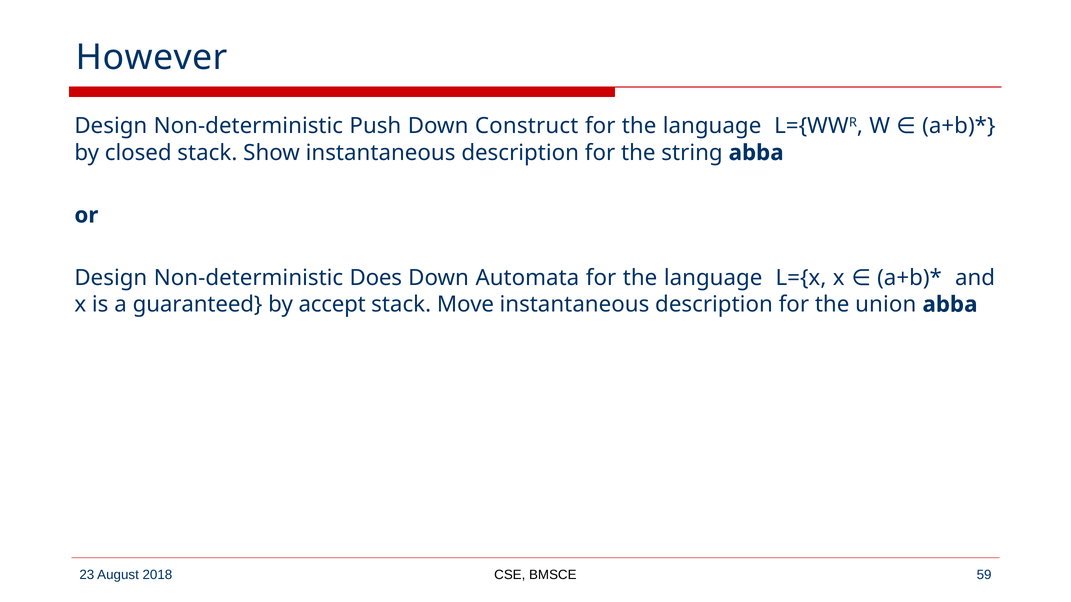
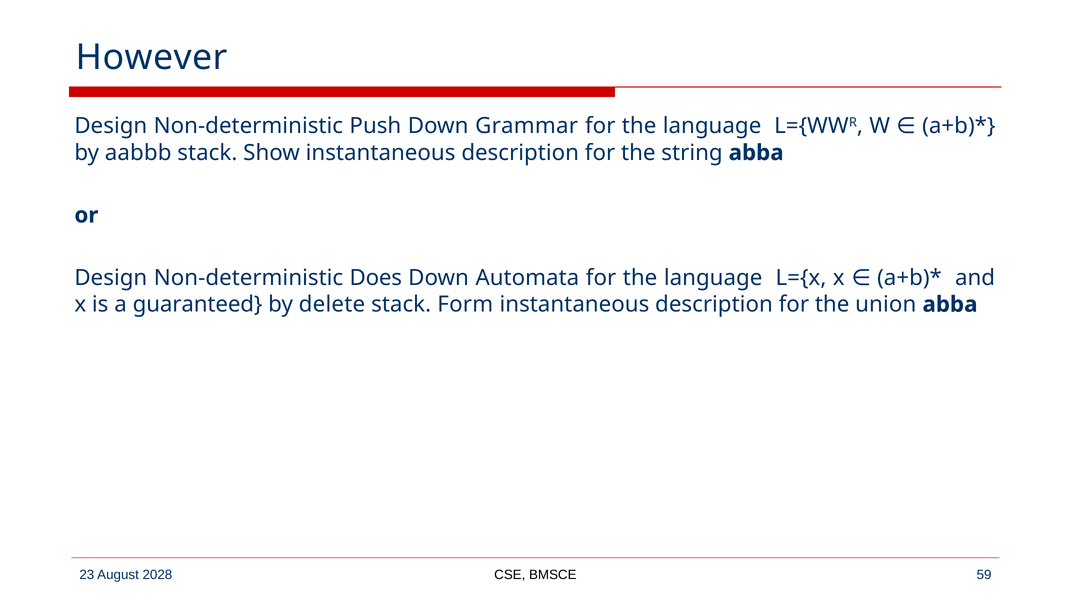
Construct: Construct -> Grammar (527, 126)
closed: closed -> aabbb (138, 153)
accept: accept -> delete (332, 305)
Move: Move -> Form (465, 305)
2018: 2018 -> 2028 (157, 575)
